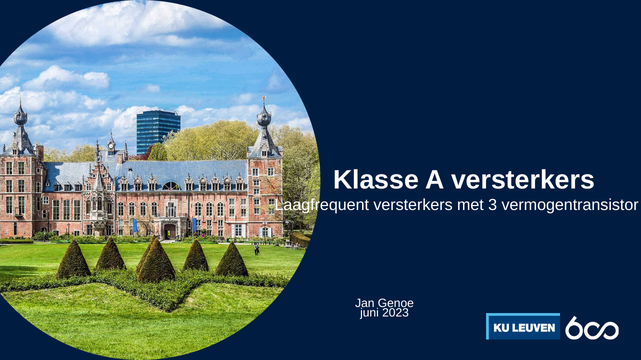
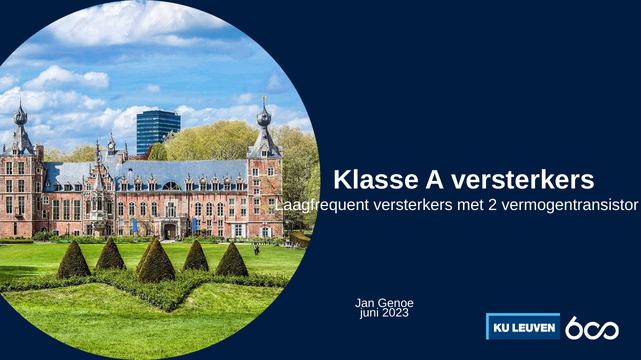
3: 3 -> 2 (493, 205)
